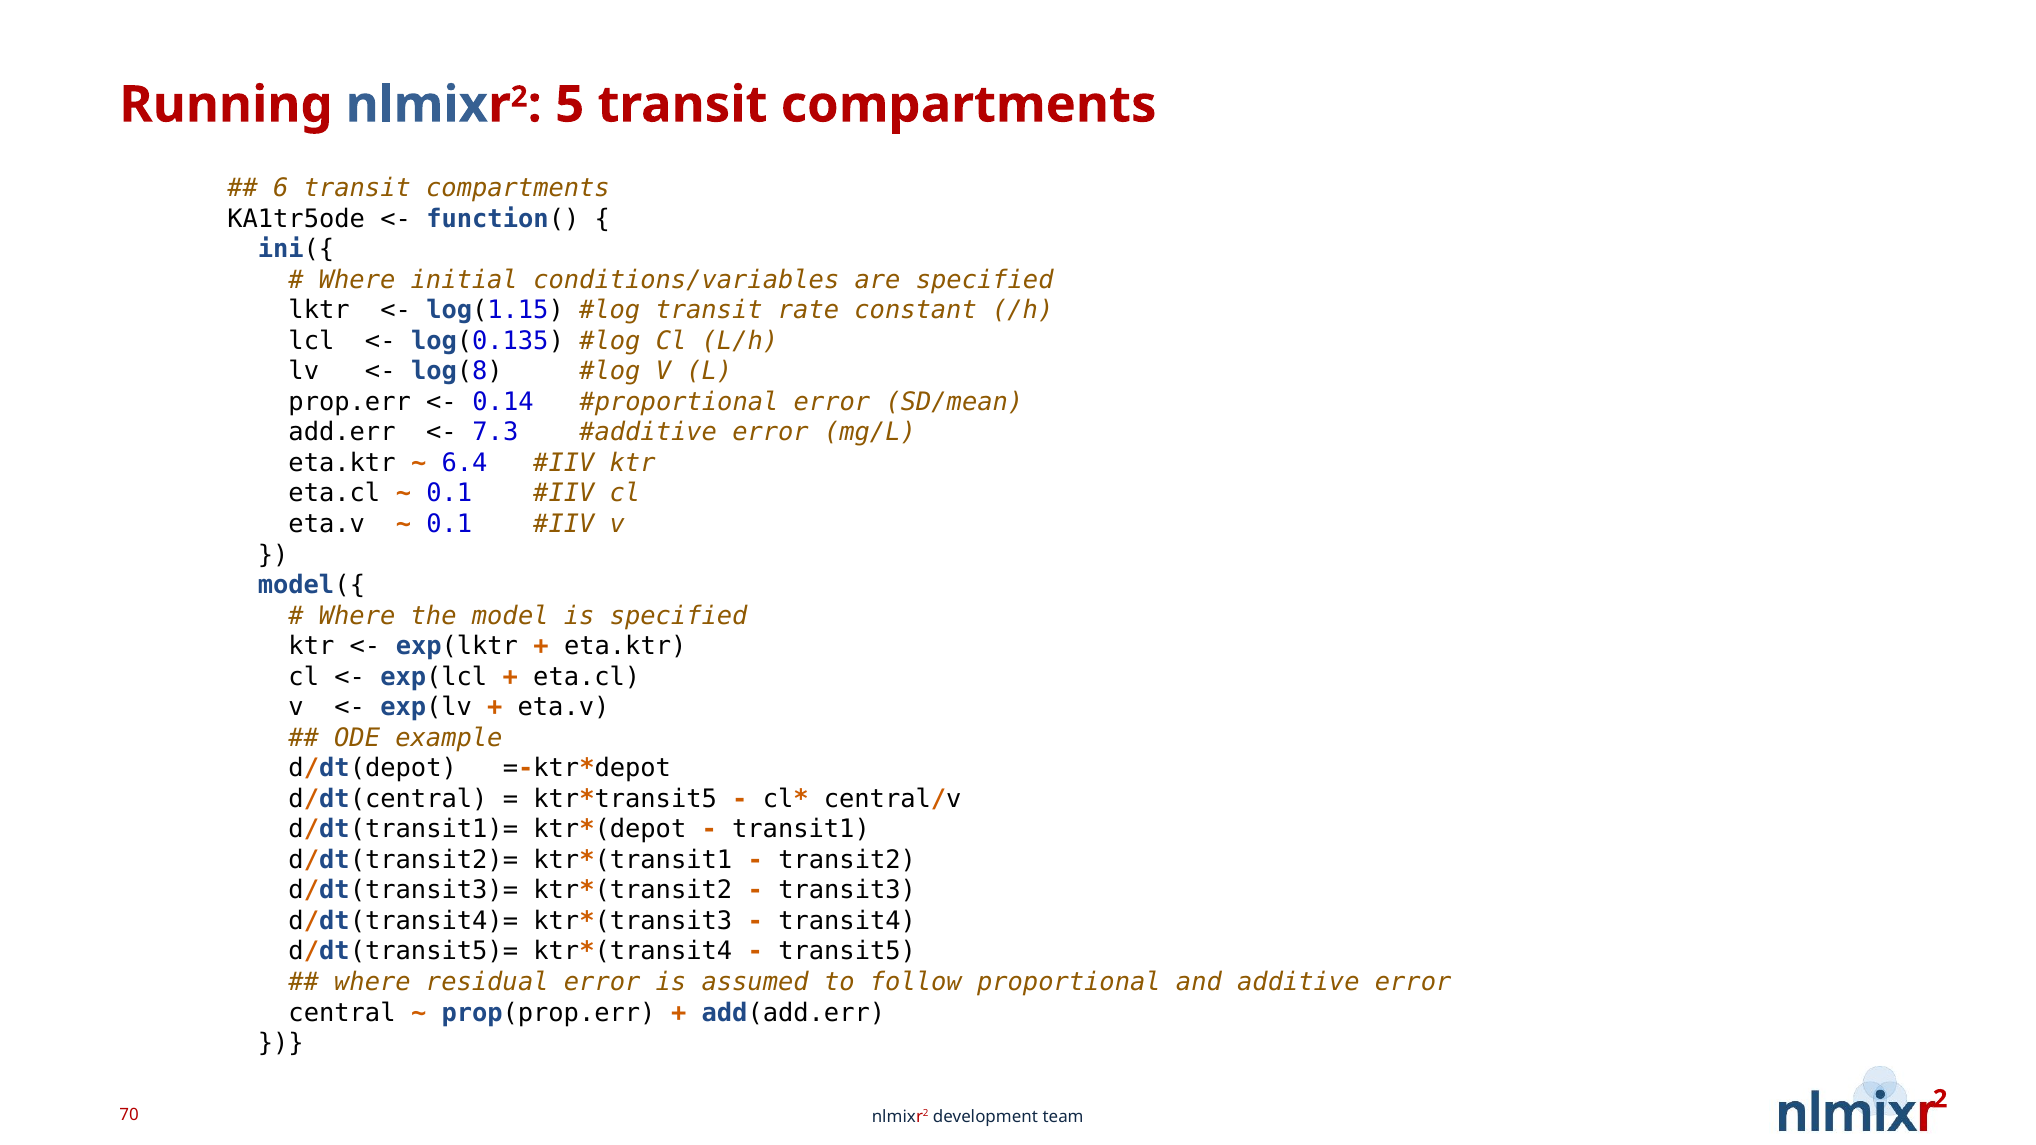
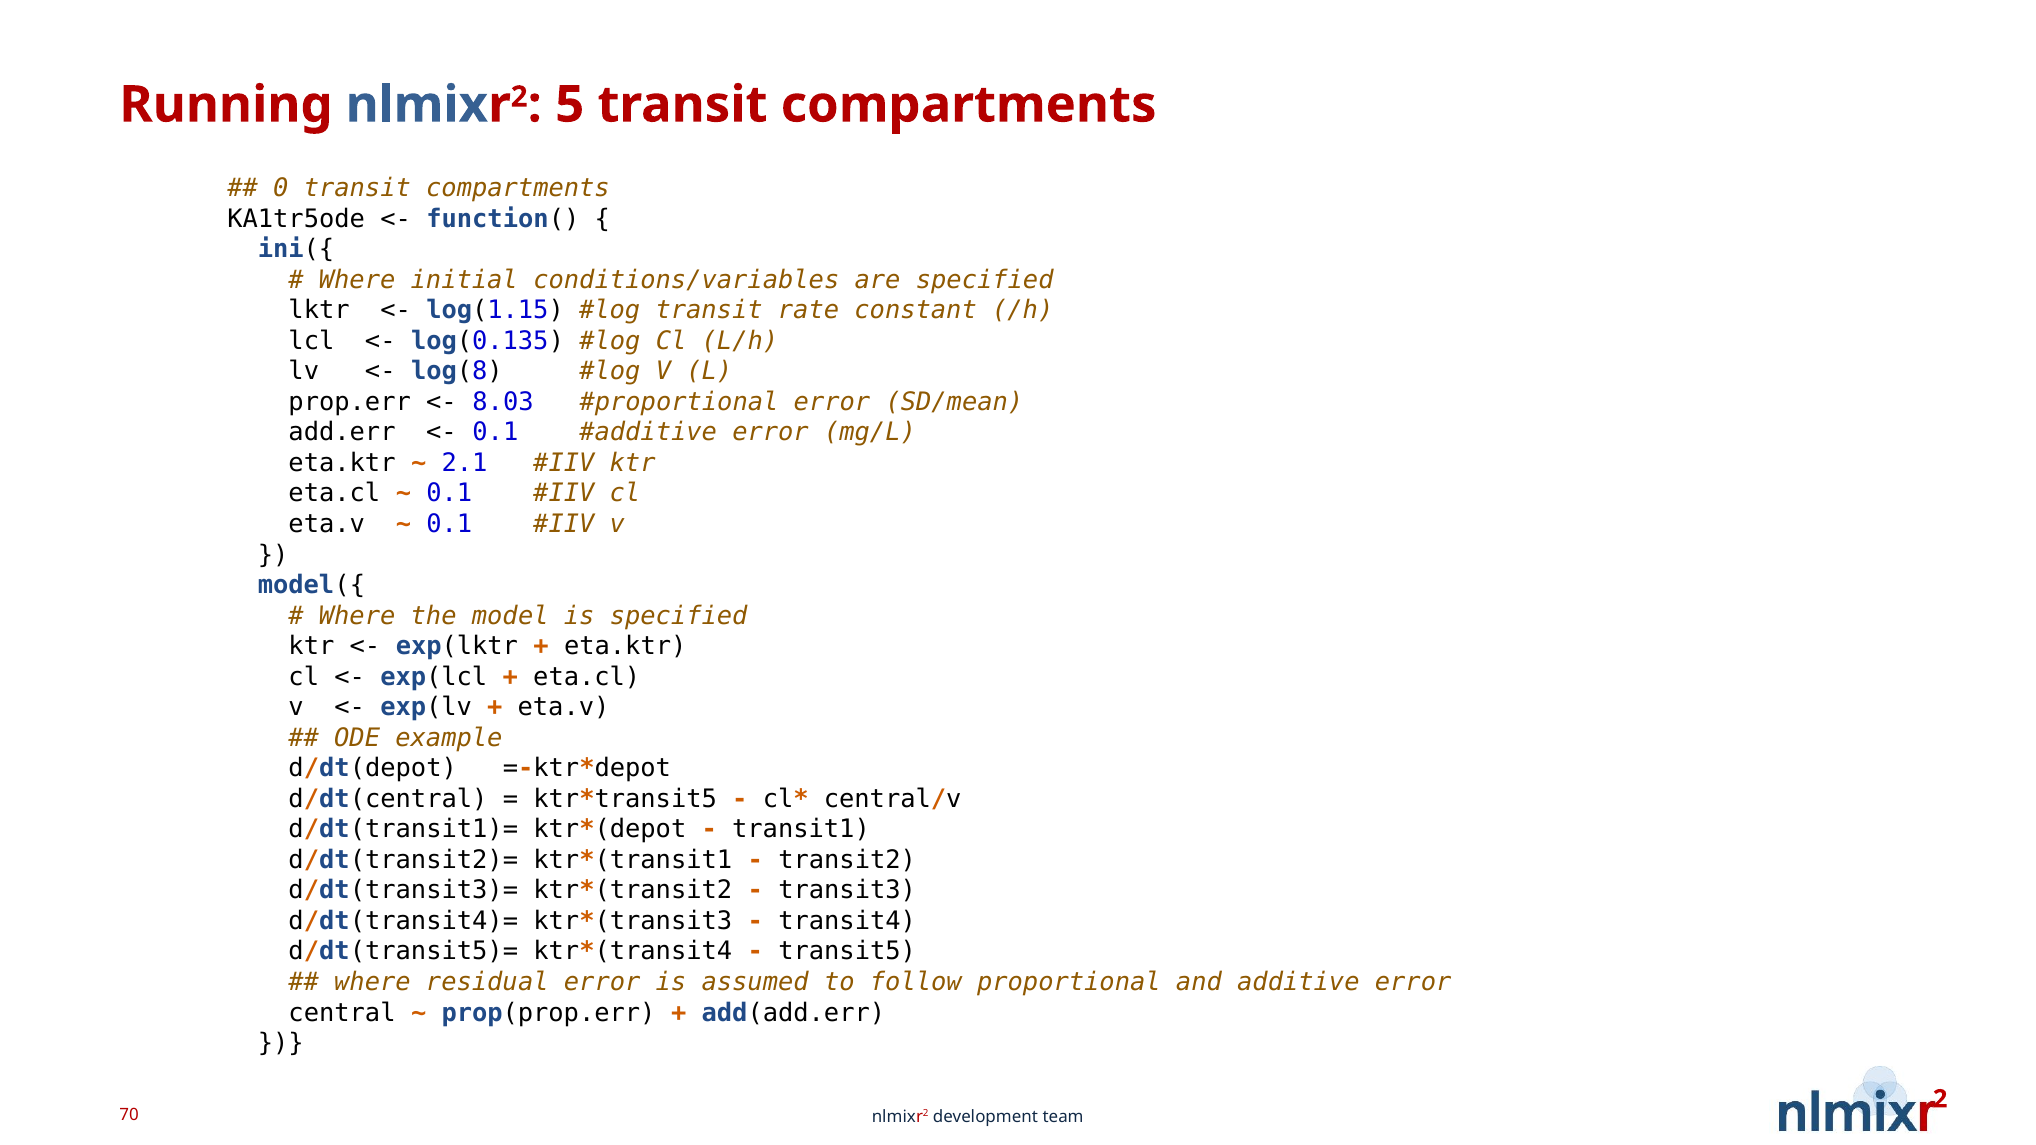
6: 6 -> 0 (281, 188)
0.14: 0.14 -> 8.03 (503, 402)
7.3: 7.3 -> 0.1 (495, 433)
6.4: 6.4 -> 2.1 (465, 463)
